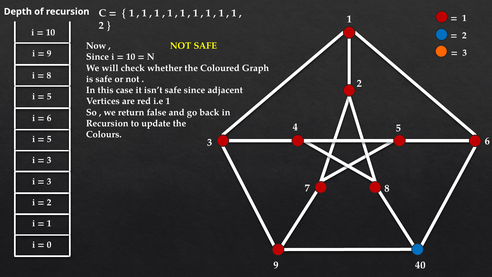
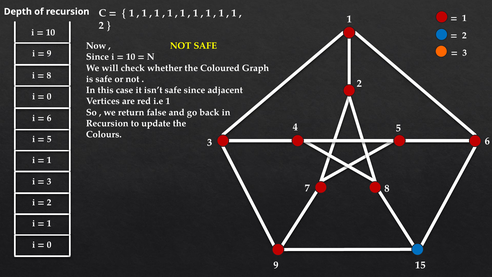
5: 5 -> 0 (49, 97)
3: 3 -> 1 (49, 160)
40: 40 -> 15 (420, 265)
